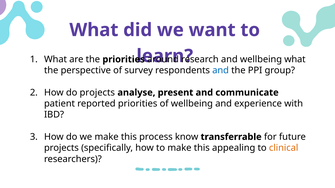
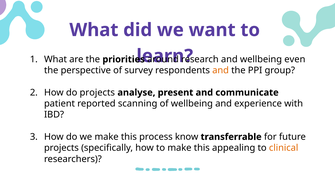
wellbeing what: what -> even (295, 59)
and colour: blue -> orange (221, 71)
reported priorities: priorities -> scanning (138, 104)
